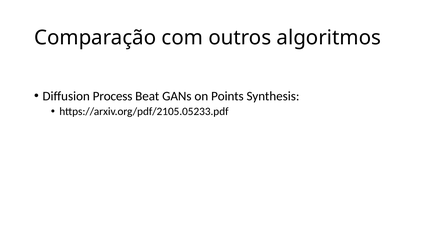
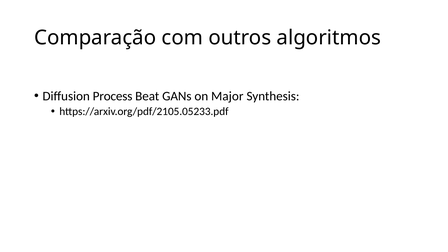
Points: Points -> Major (227, 96)
